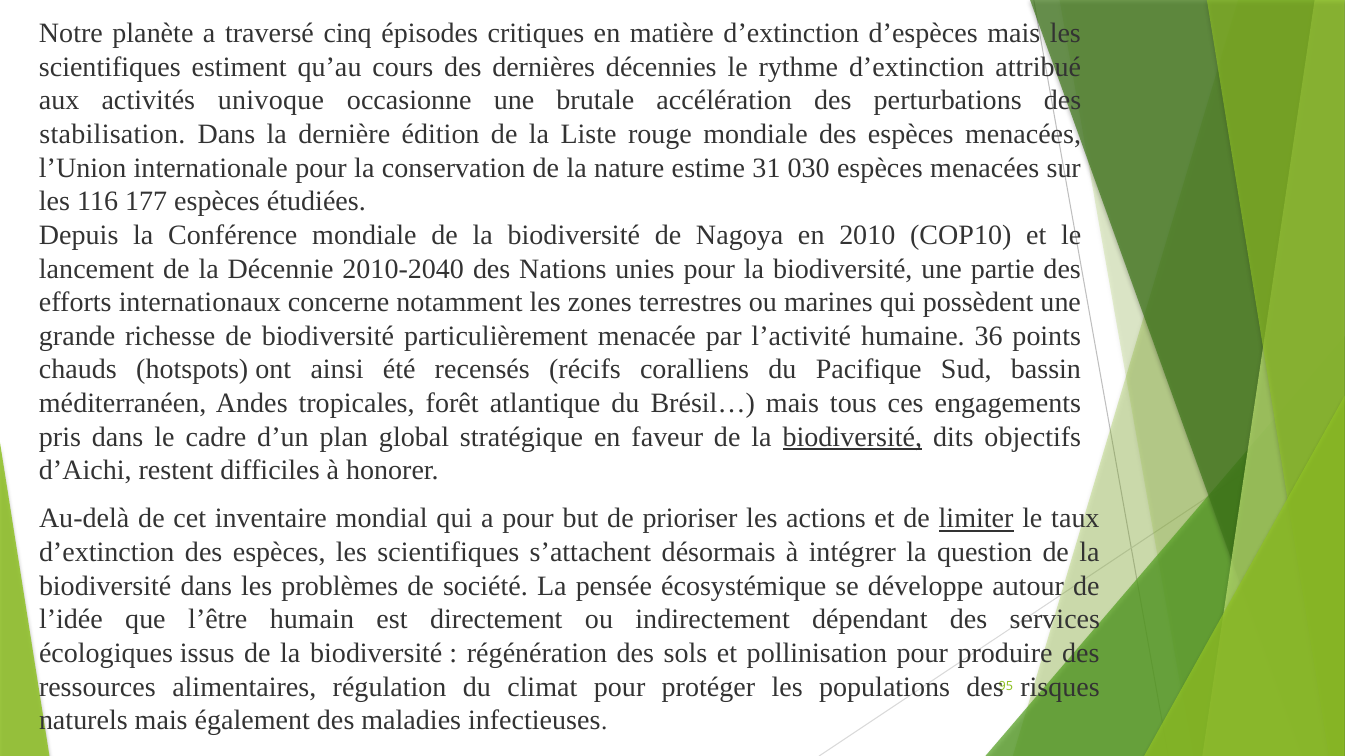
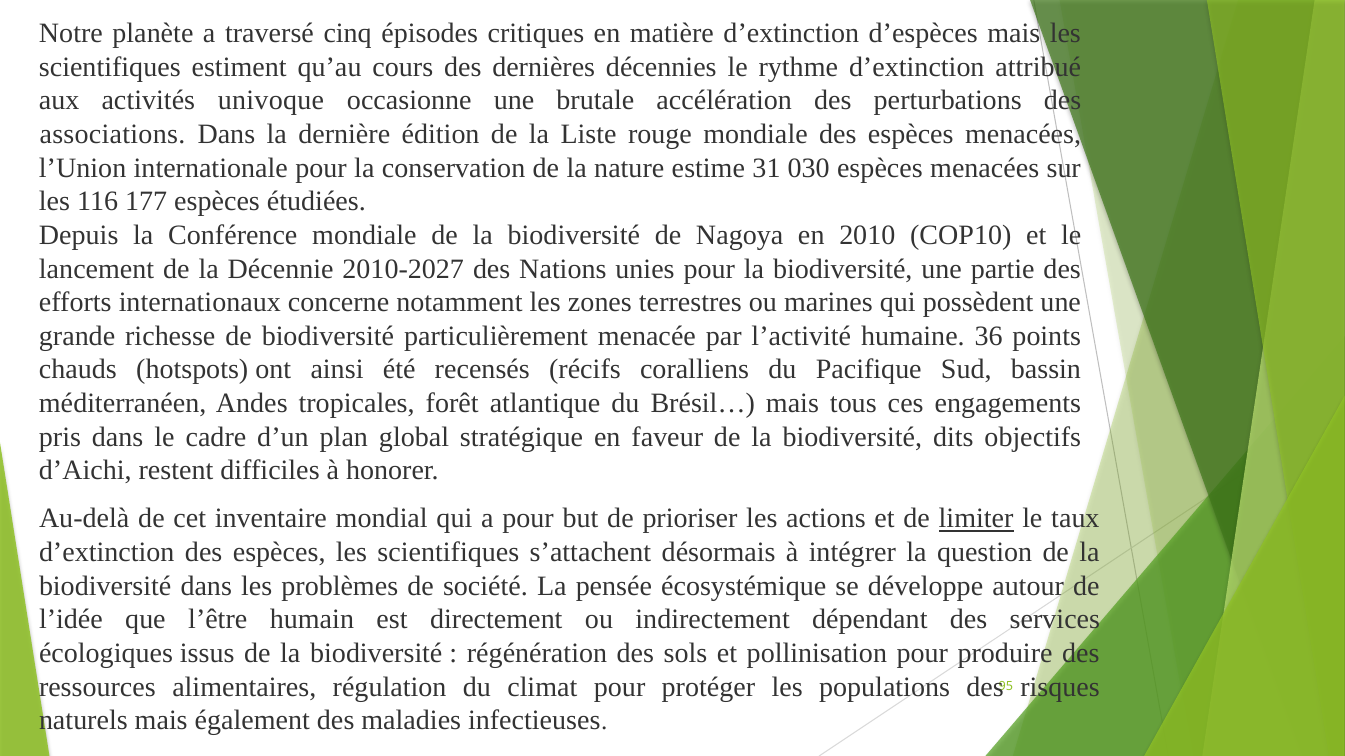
stabilisation: stabilisation -> associations (112, 134)
2010-2040: 2010-2040 -> 2010-2027 (403, 269)
biodiversité underline: present -> none (852, 437)
